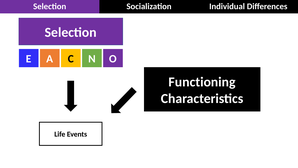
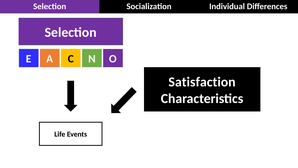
Functioning: Functioning -> Satisfaction (202, 82)
